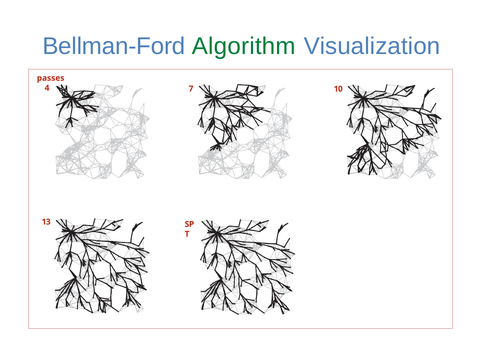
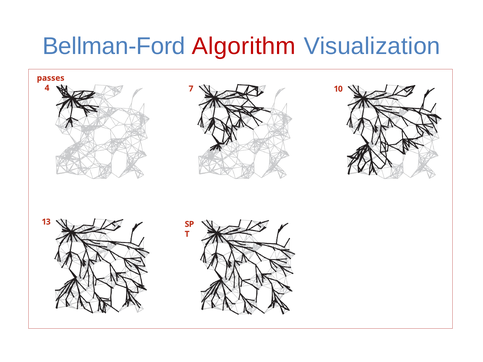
Algorithm colour: green -> red (244, 46)
